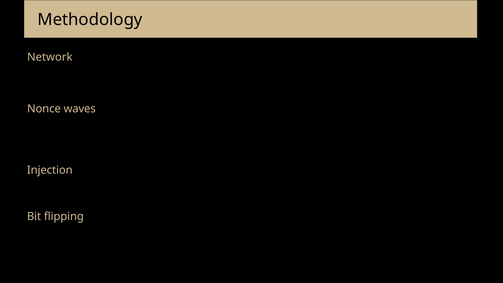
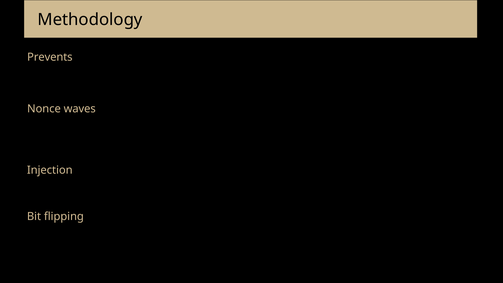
Network: Network -> Prevents (50, 57)
